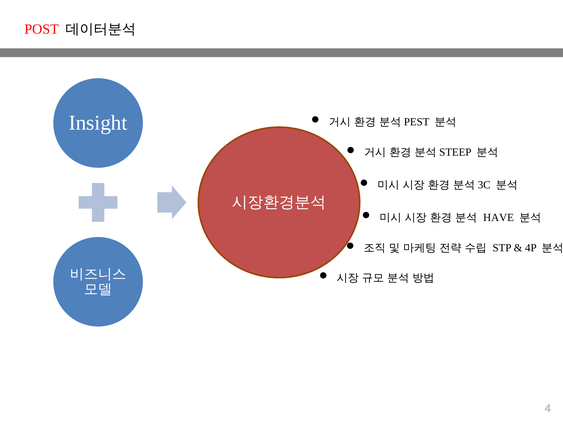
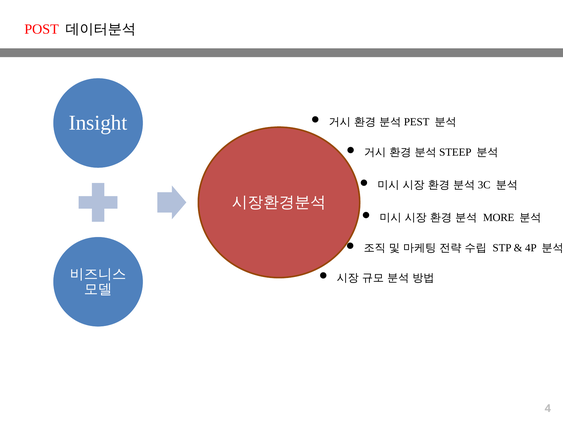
HAVE: HAVE -> MORE (499, 218)
